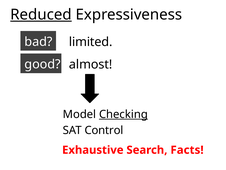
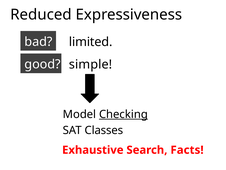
Reduced underline: present -> none (41, 15)
almost: almost -> simple (91, 64)
Control: Control -> Classes (104, 130)
